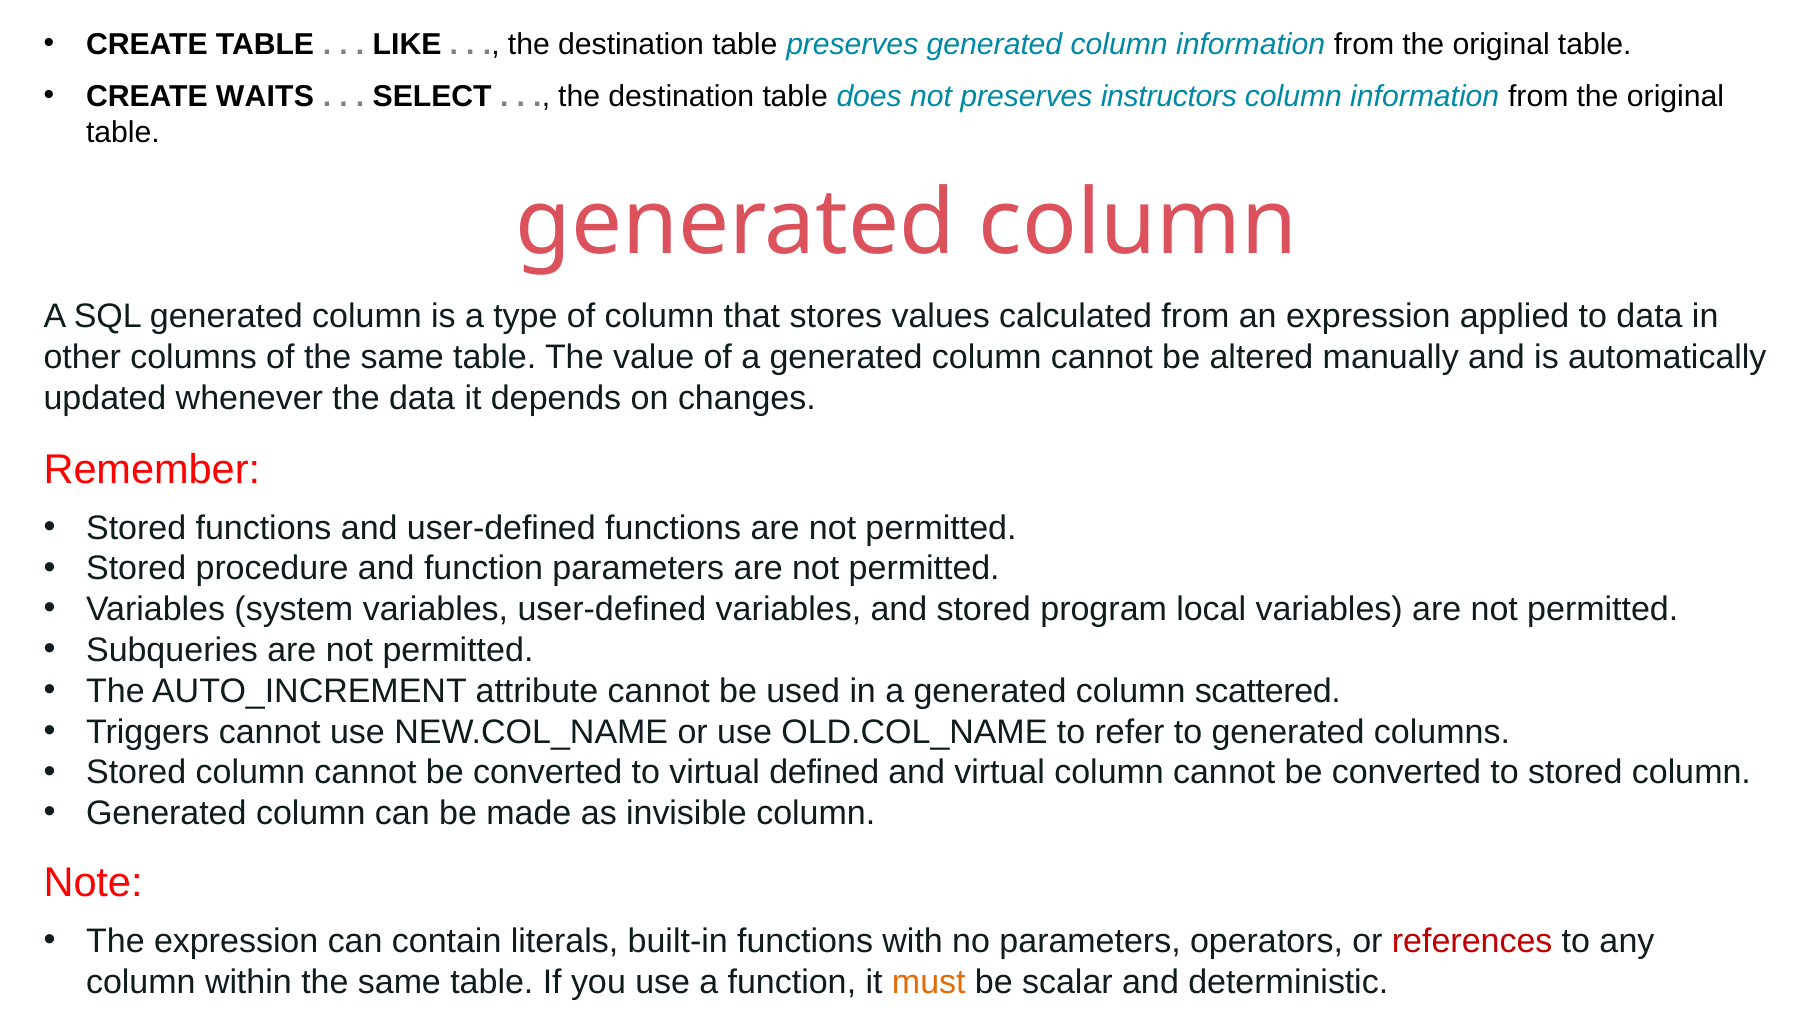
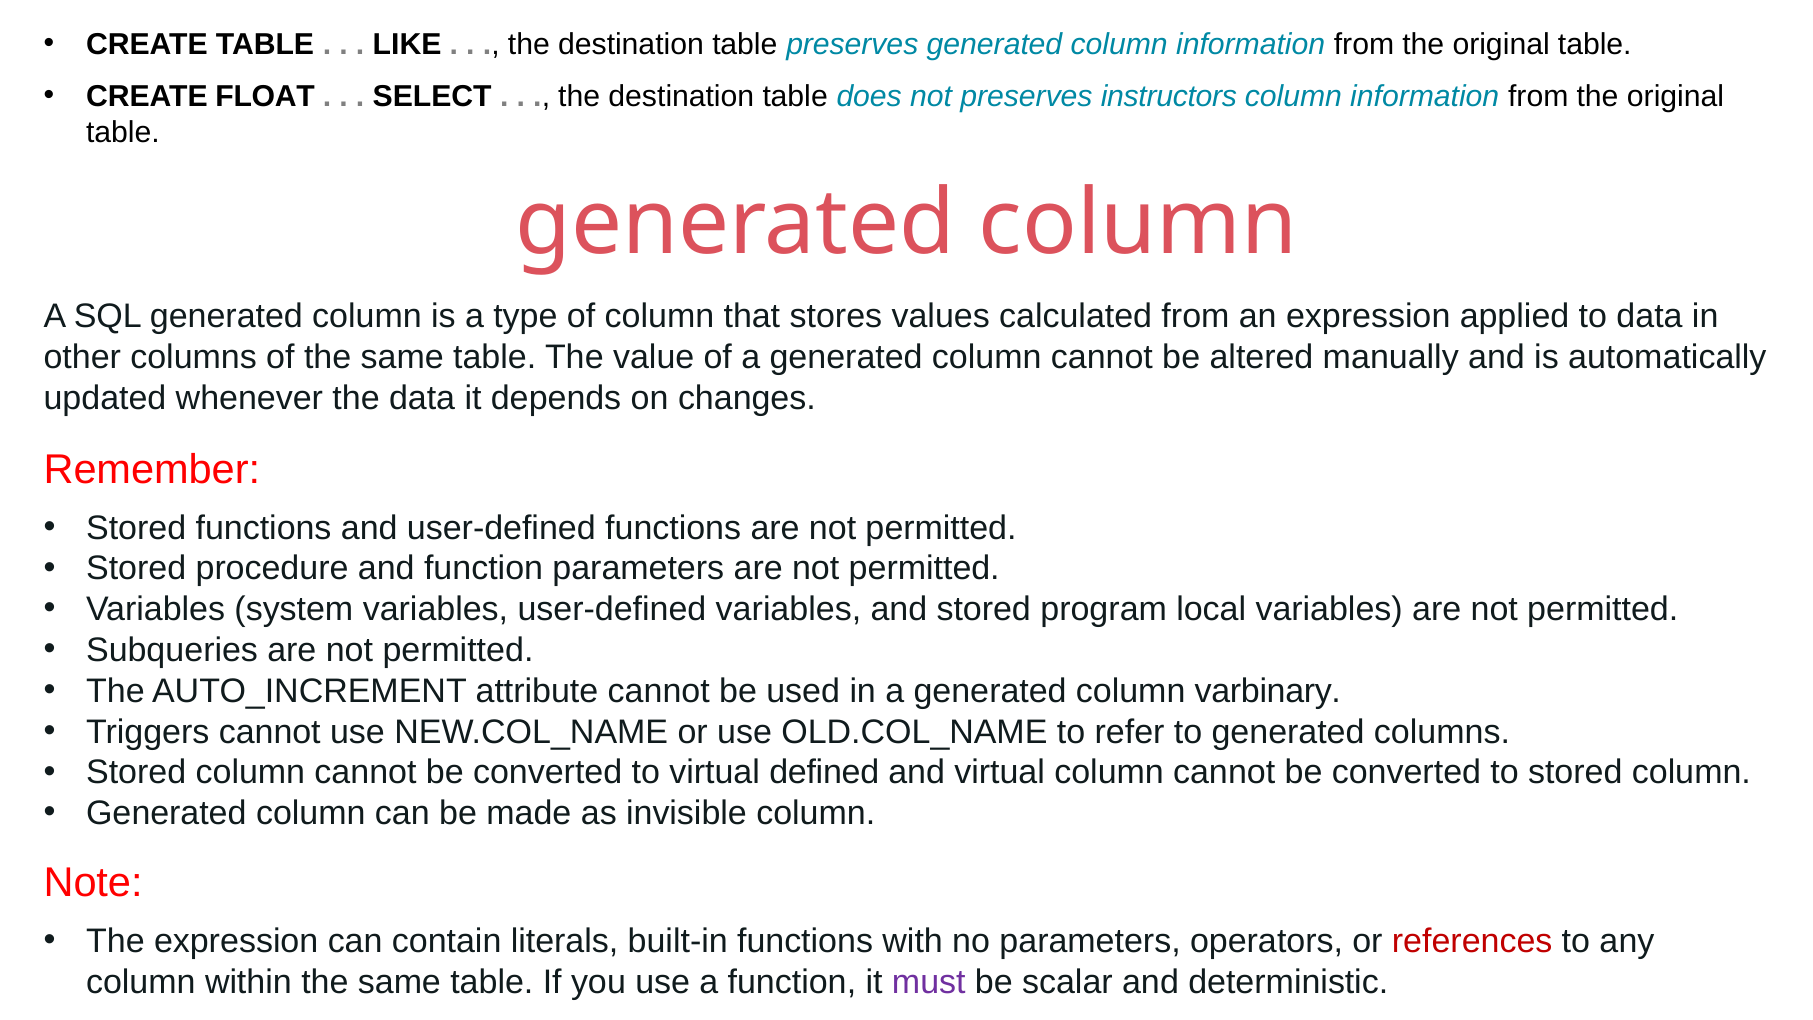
WAITS: WAITS -> FLOAT (265, 96)
scattered: scattered -> varbinary (1268, 691)
must colour: orange -> purple (929, 982)
